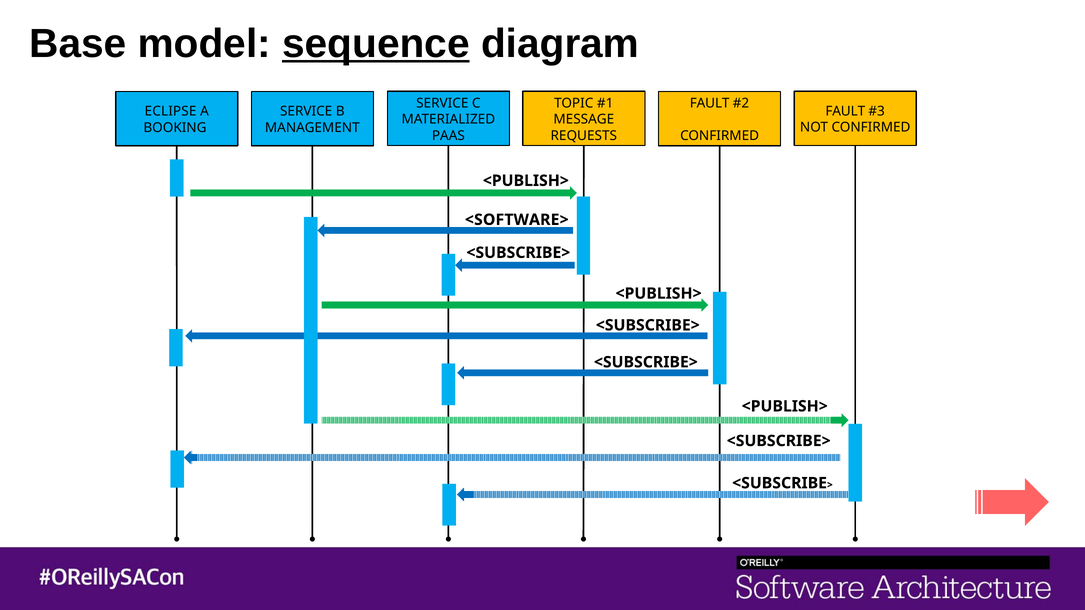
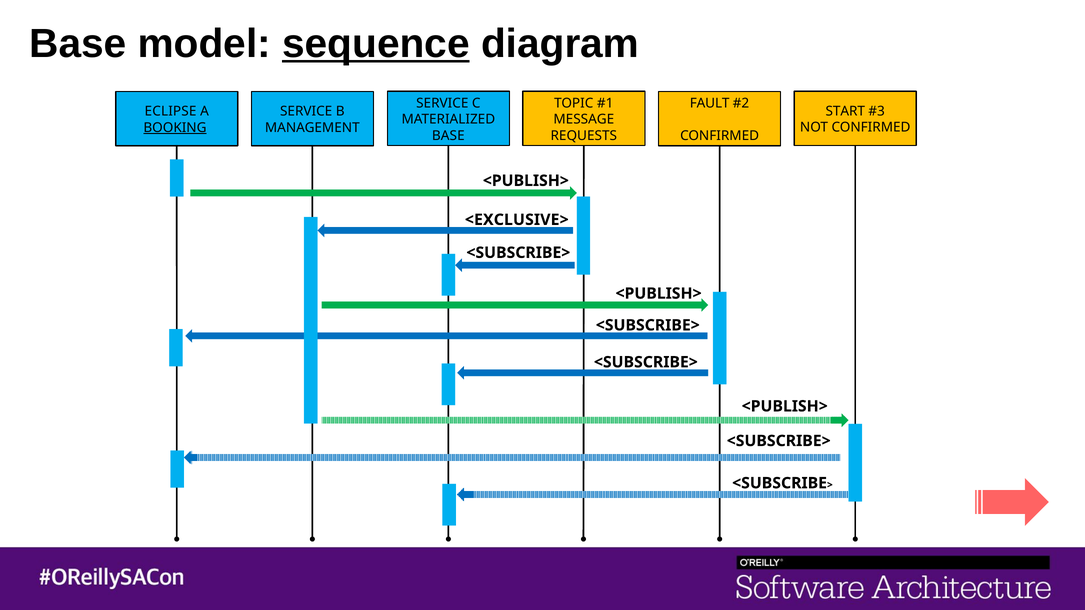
FAULT: FAULT -> START (845, 111)
BOOKING underline: none -> present (175, 128)
PAAS: PAAS -> BASE (448, 136)
<SOFTWARE>: <SOFTWARE> -> <EXCLUSIVE> (517, 220)
